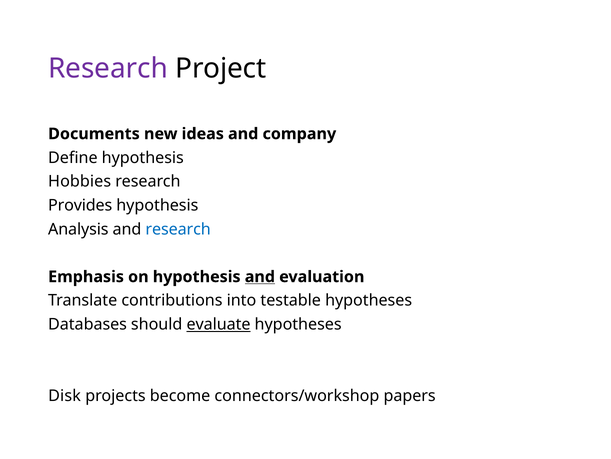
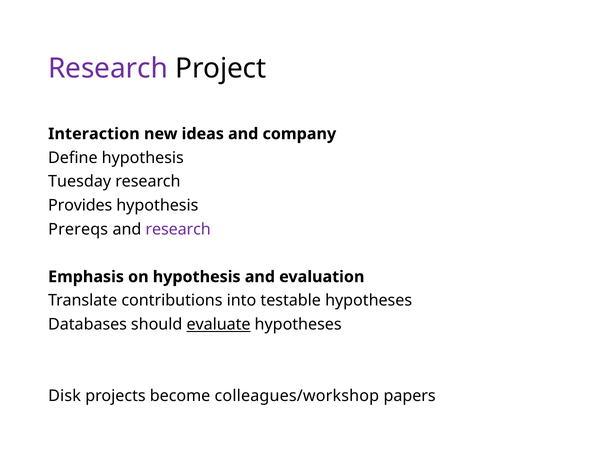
Documents: Documents -> Interaction (94, 134)
Hobbies: Hobbies -> Tuesday (80, 181)
Analysis: Analysis -> Prereqs (78, 229)
research colour: blue -> purple (178, 229)
and underline: present -> none (260, 276)
connectors/workshop: connectors/workshop -> colleagues/workshop (297, 395)
